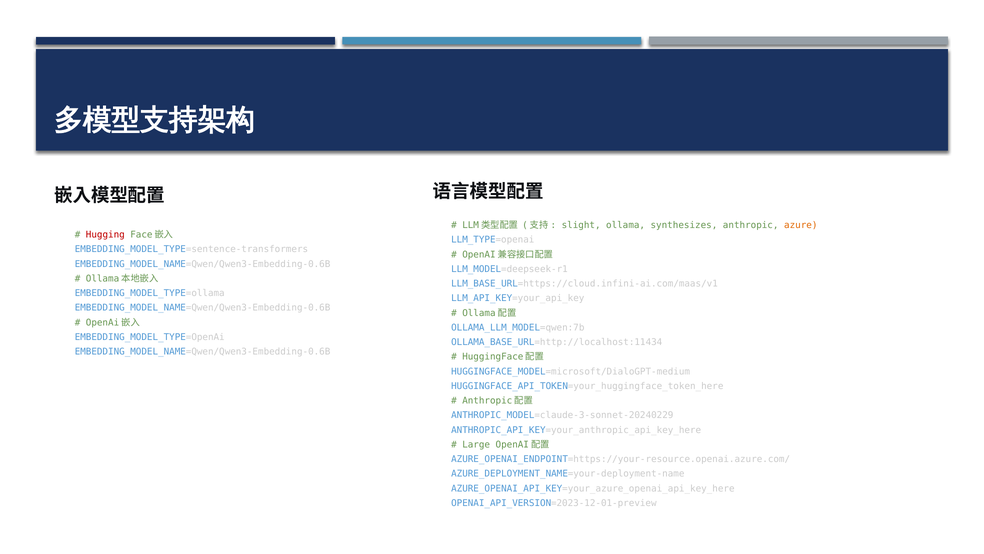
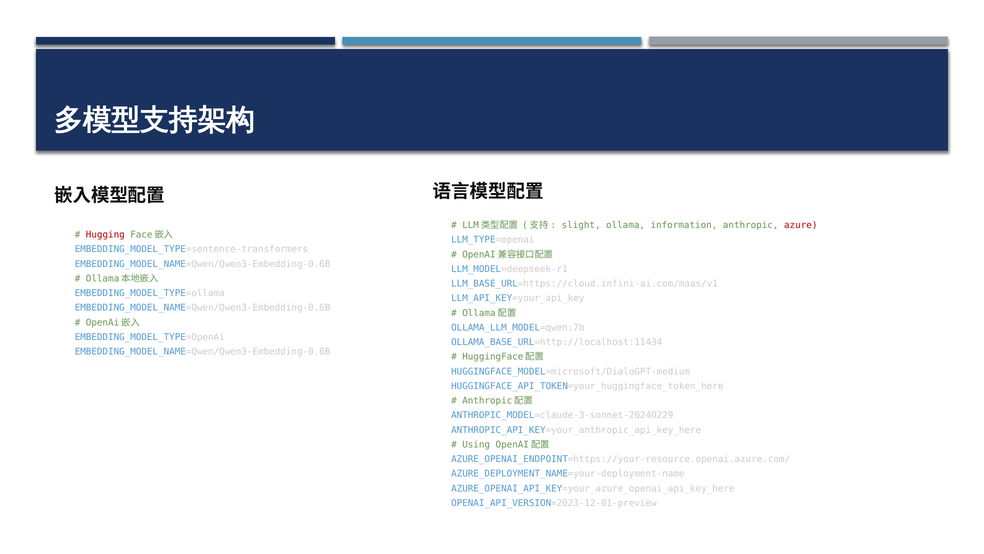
synthesizes: synthesizes -> information (684, 225)
azure colour: orange -> red (801, 225)
Large: Large -> Using (476, 444)
